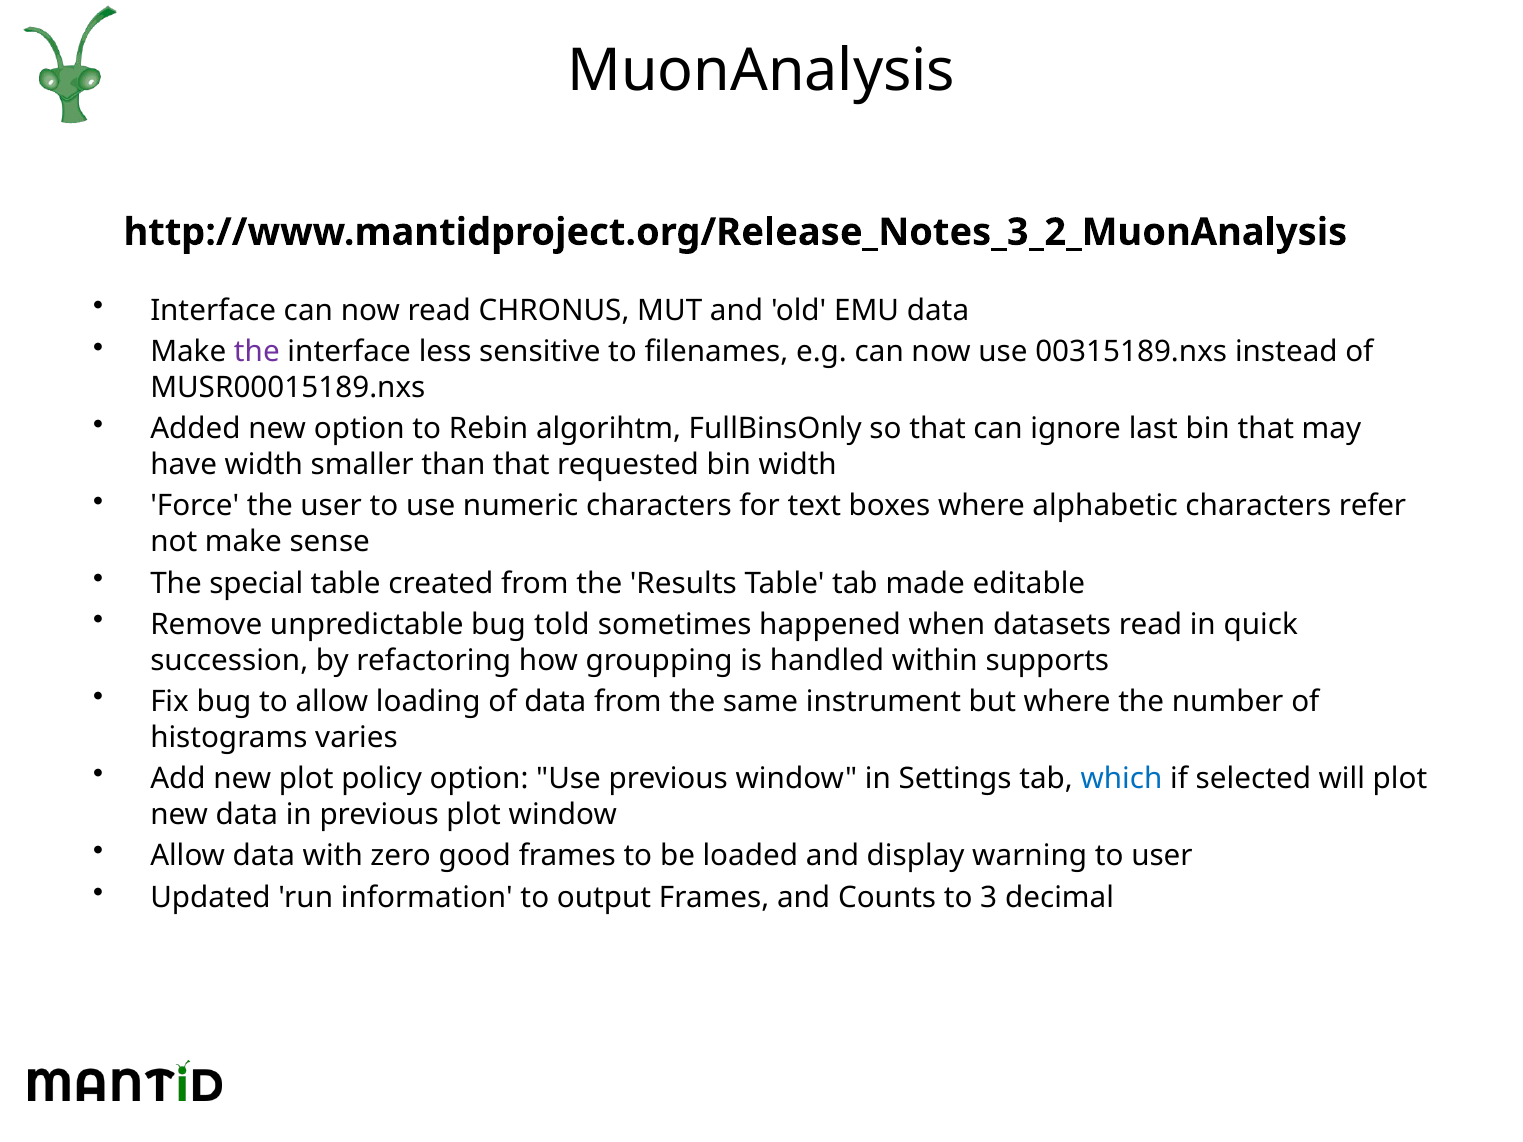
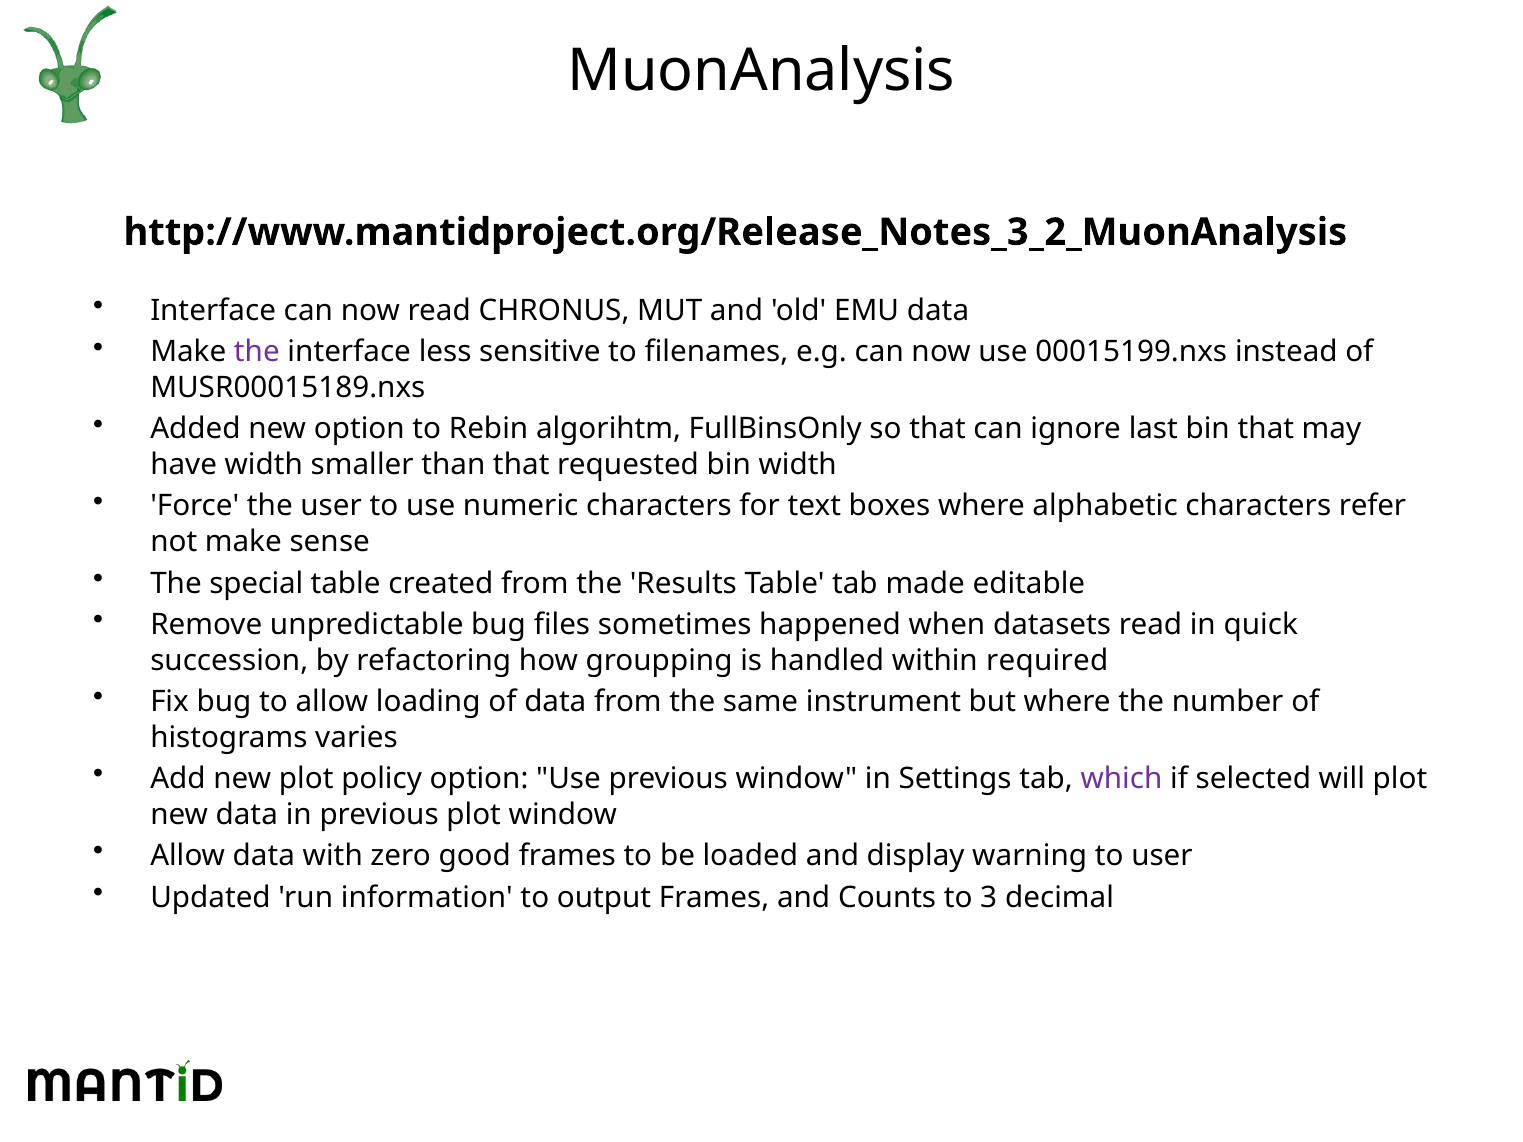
00315189.nxs: 00315189.nxs -> 00015199.nxs (1131, 352)
told: told -> files (562, 625)
supports: supports -> required (1047, 660)
which colour: blue -> purple (1121, 779)
